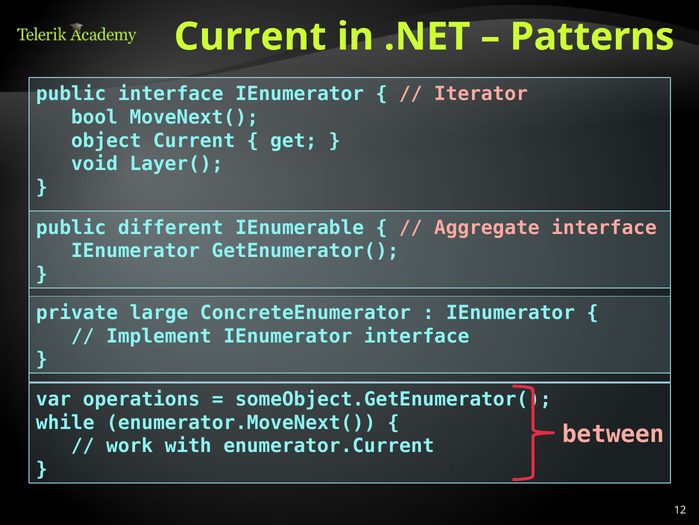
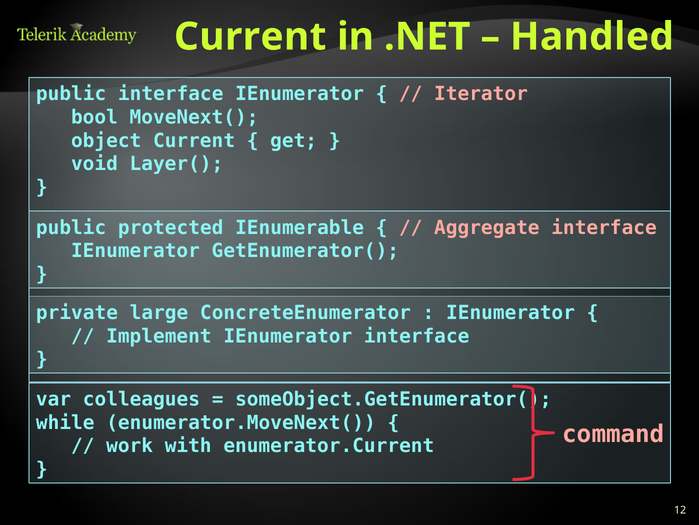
Patterns: Patterns -> Handled (592, 37)
different: different -> protected (171, 227)
operations: operations -> colleagues (141, 399)
between: between -> command (613, 433)
